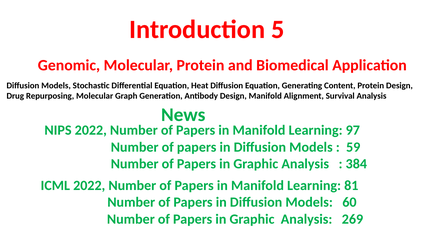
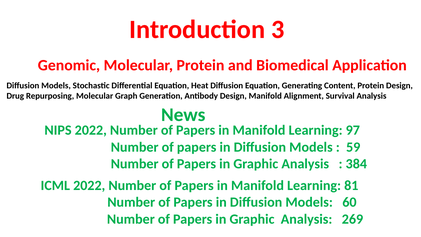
5: 5 -> 3 (278, 29)
